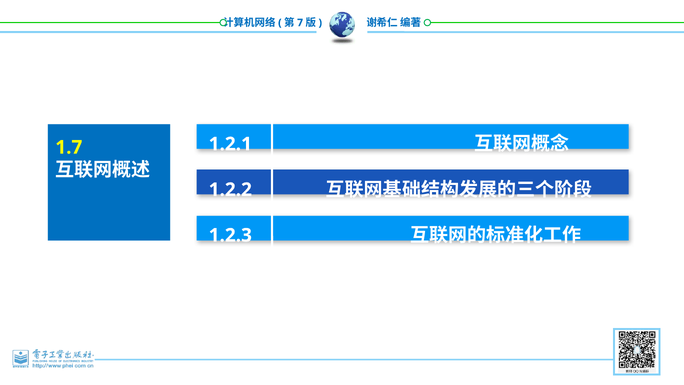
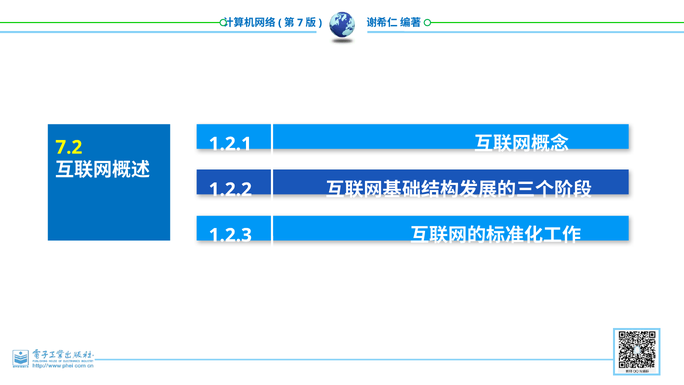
1.7: 1.7 -> 7.2 (69, 147)
